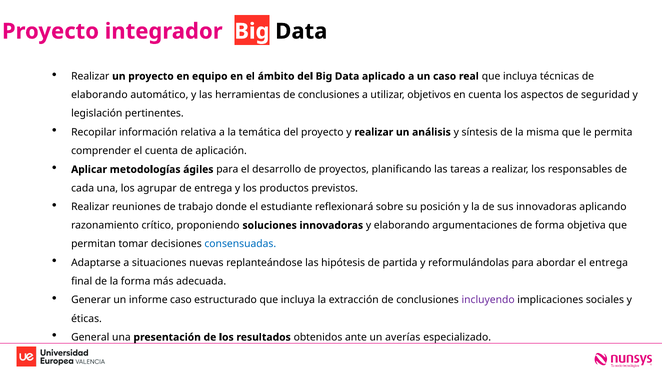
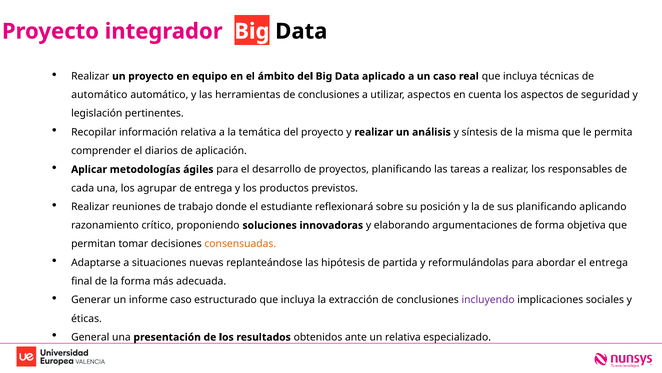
elaborando: elaborando -> automático (99, 95)
utilizar objetivos: objetivos -> aspectos (429, 95)
el cuenta: cuenta -> diarios (161, 151)
sus innovadoras: innovadoras -> planificando (546, 206)
consensuadas colour: blue -> orange (240, 244)
un averías: averías -> relativa (403, 337)
